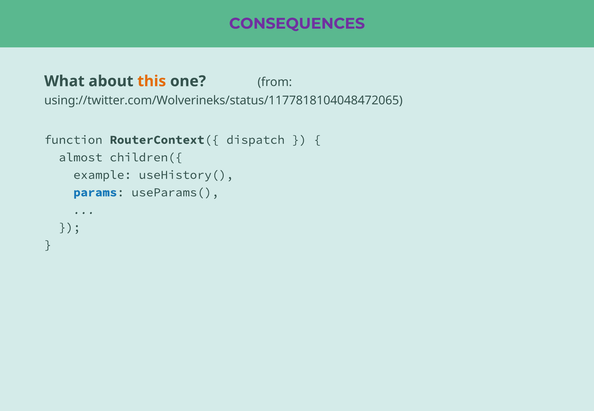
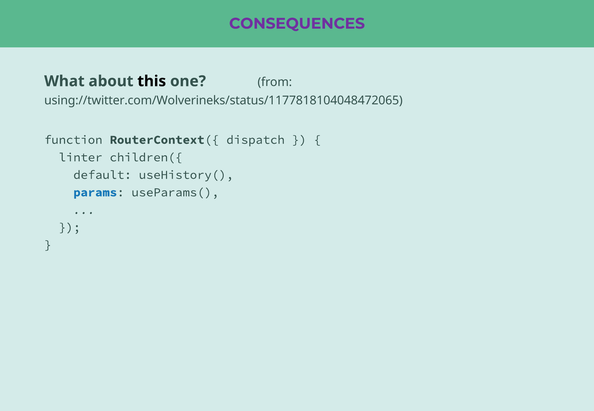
this colour: orange -> black (152, 81)
almost: almost -> linter (81, 157)
example: example -> default (102, 175)
